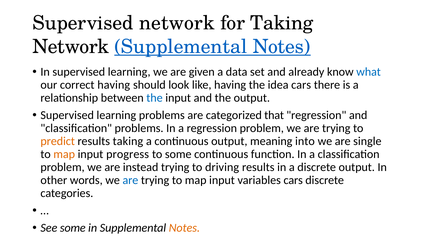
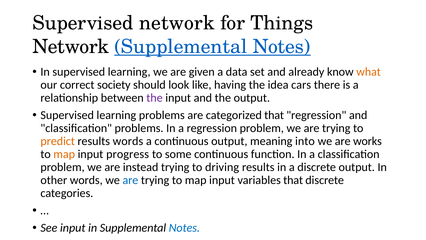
for Taking: Taking -> Things (282, 23)
what colour: blue -> orange (369, 72)
correct having: having -> society (114, 85)
the colour: blue -> purple (155, 98)
results taking: taking -> words (128, 141)
single: single -> works (367, 141)
variables cars: cars -> that (293, 180)
See some: some -> input (73, 228)
Notes colour: orange -> blue (184, 228)
